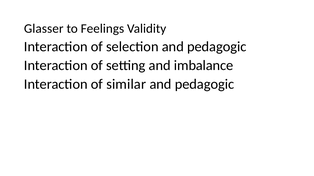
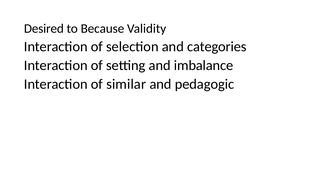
Glasser: Glasser -> Desired (44, 29)
Feelings: Feelings -> Because (102, 29)
selection and pedagogic: pedagogic -> categories (217, 47)
